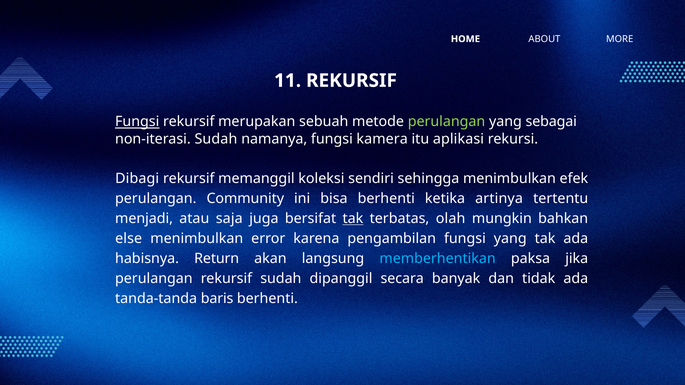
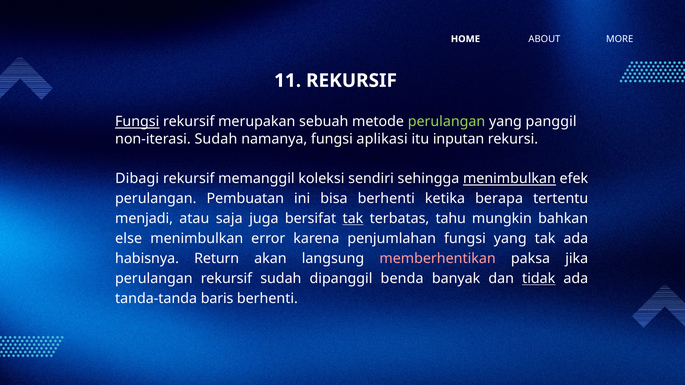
sebagai: sebagai -> panggil (551, 122)
kamera: kamera -> aplikasi (382, 139)
aplikasi: aplikasi -> inputan (459, 139)
menimbulkan underline: none -> present (509, 179)
Community: Community -> Pembuatan (245, 199)
artinya: artinya -> berapa (499, 199)
olah: olah -> tahu (451, 219)
pengambilan: pengambilan -> penjumlahan (392, 239)
memberhentikan colour: light blue -> pink (438, 259)
secara: secara -> benda (402, 279)
tidak underline: none -> present (539, 279)
